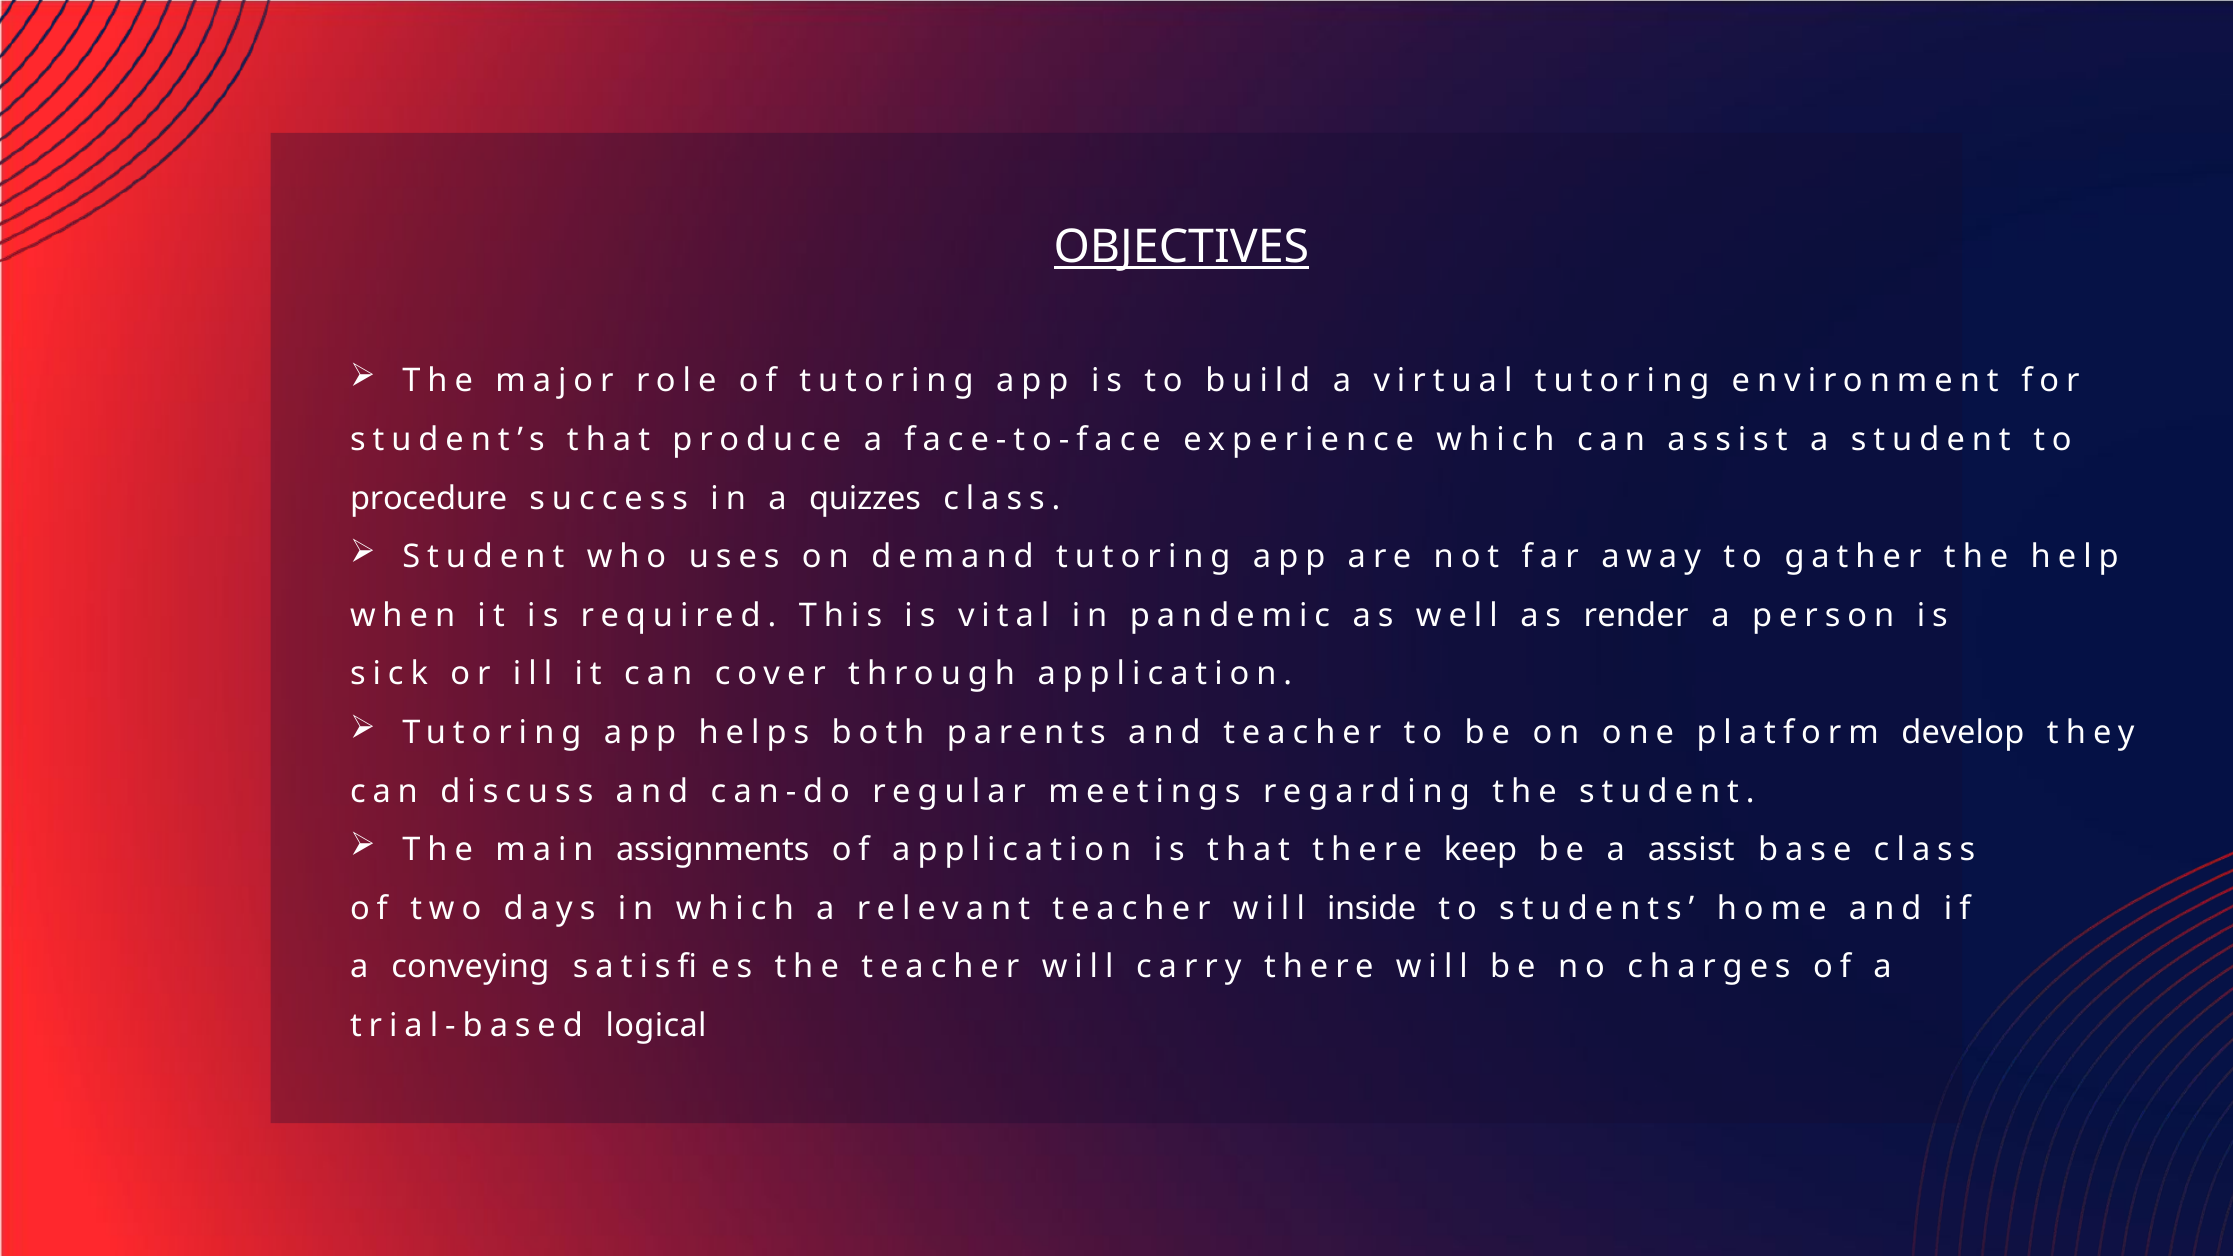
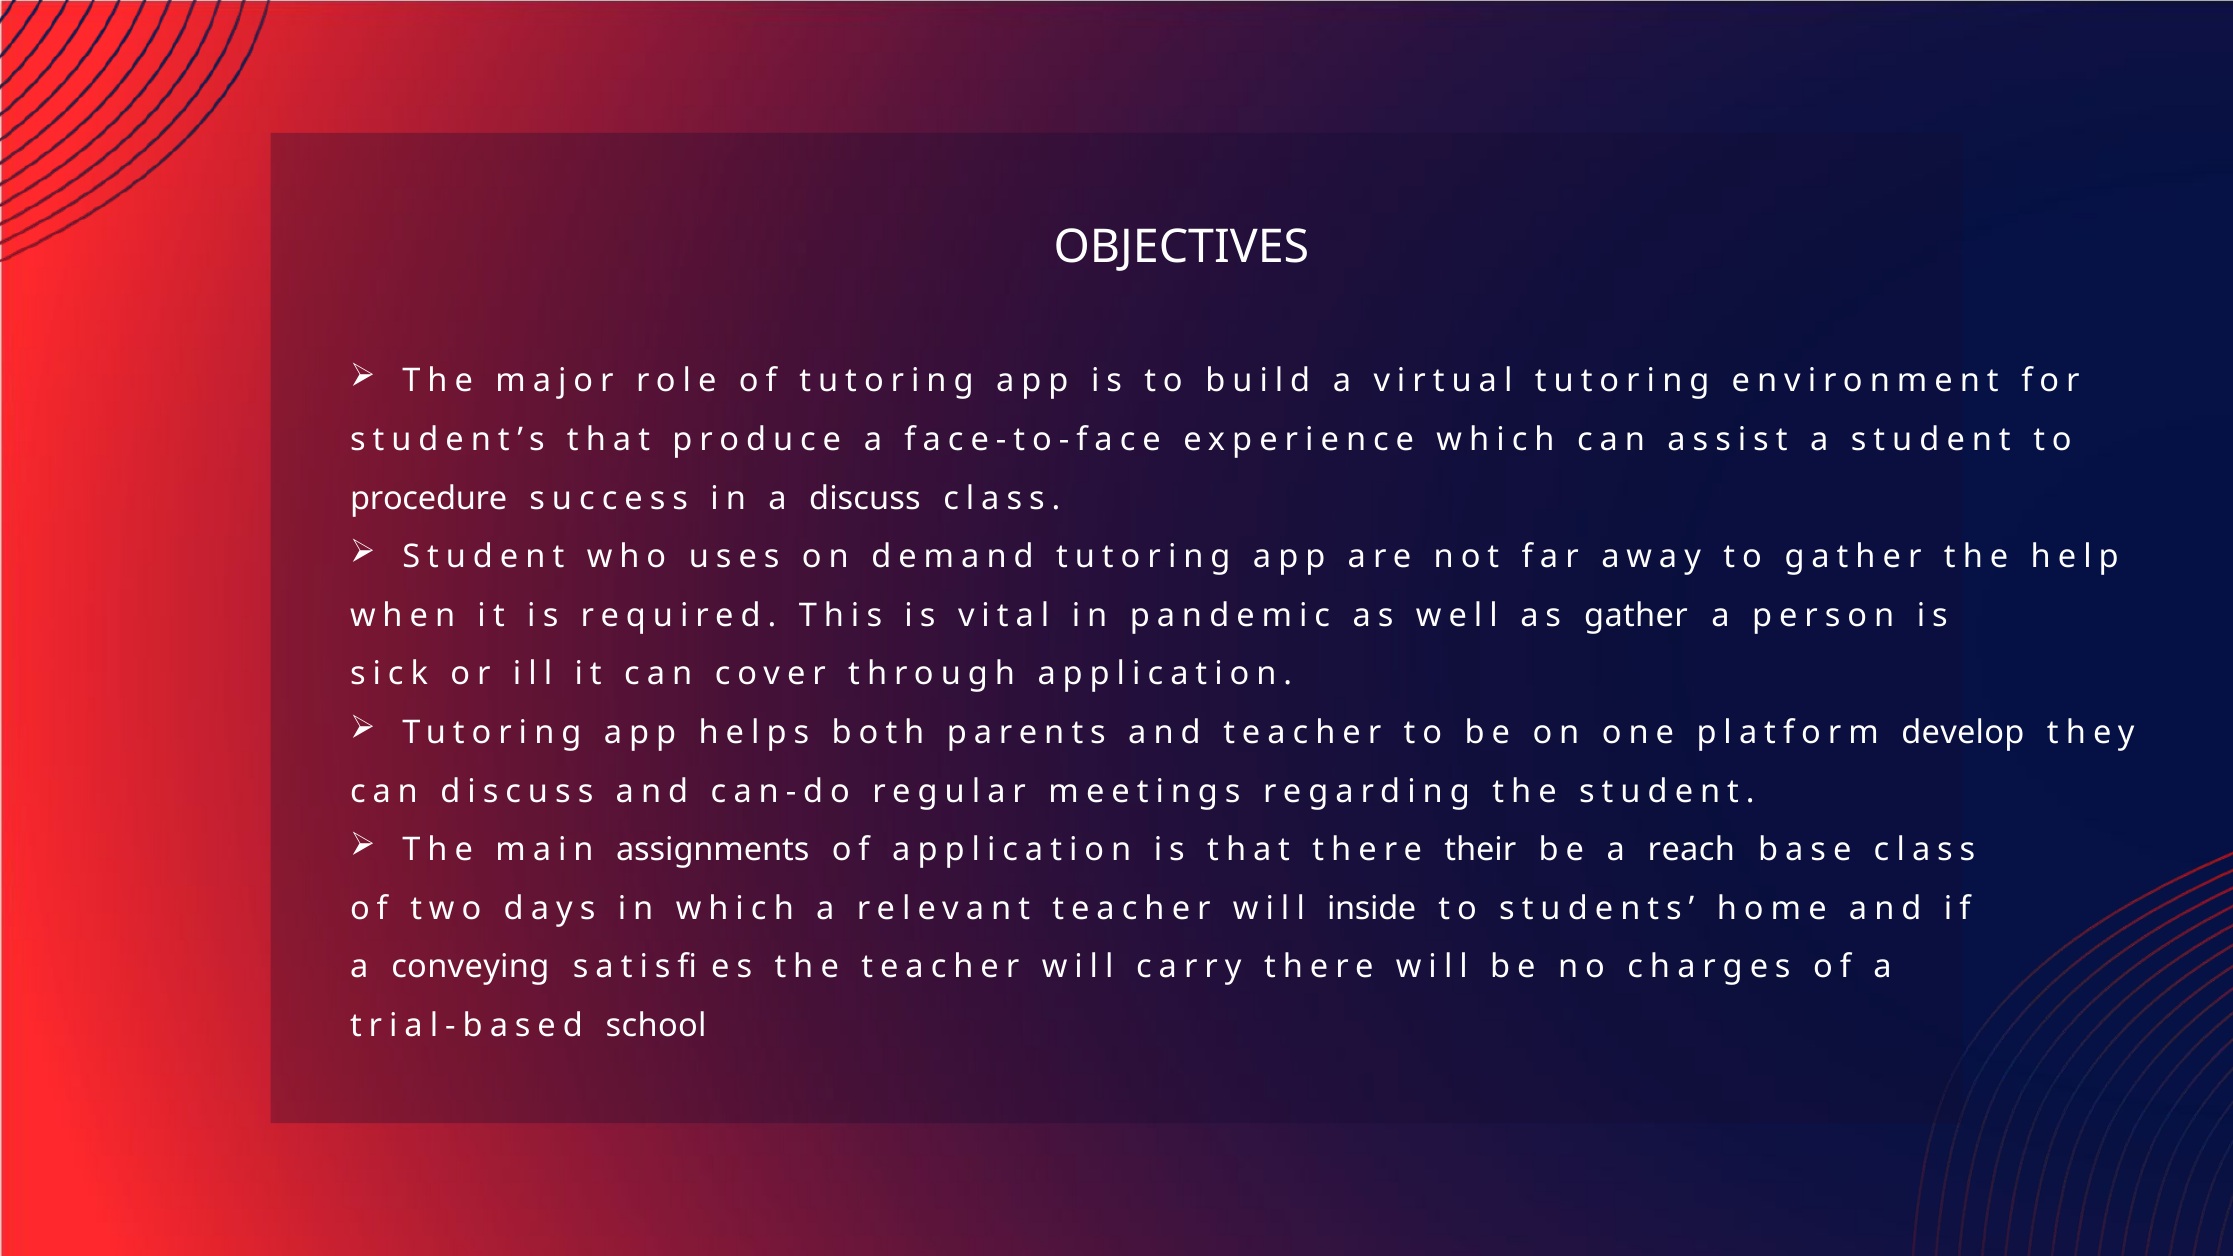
OBJECTIVES underline: present -> none (1181, 247)
a quizzes: quizzes -> discuss (865, 498)
as render: render -> gather (1636, 616)
keep: keep -> their (1480, 850)
a assist: assist -> reach (1691, 850)
logical: logical -> school (656, 1026)
